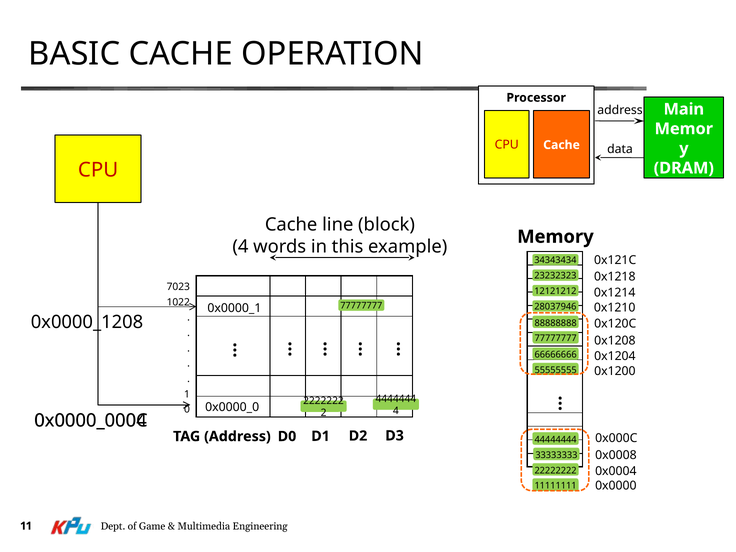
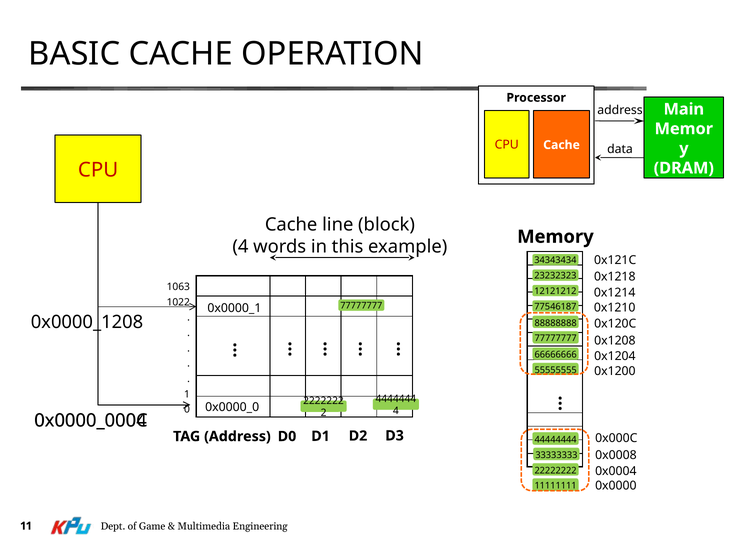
7023: 7023 -> 1063 (178, 287)
28037946: 28037946 -> 77546187 (555, 307)
